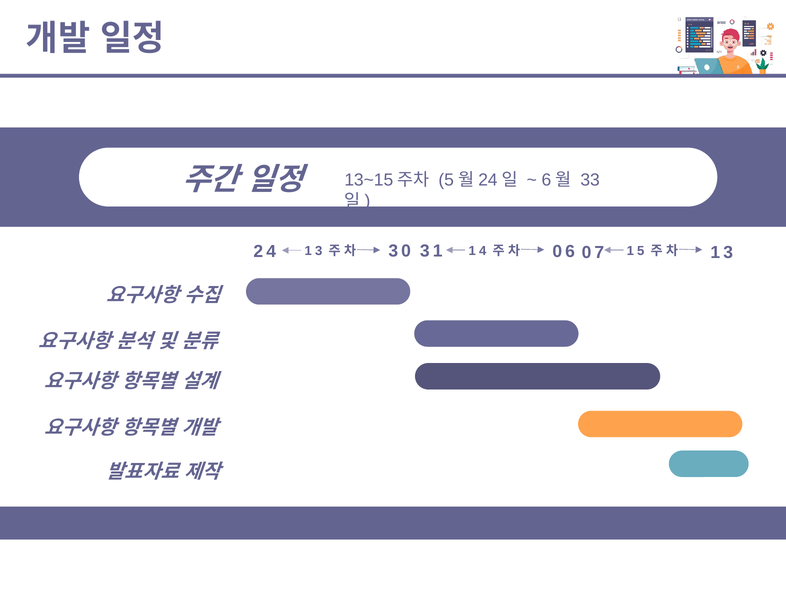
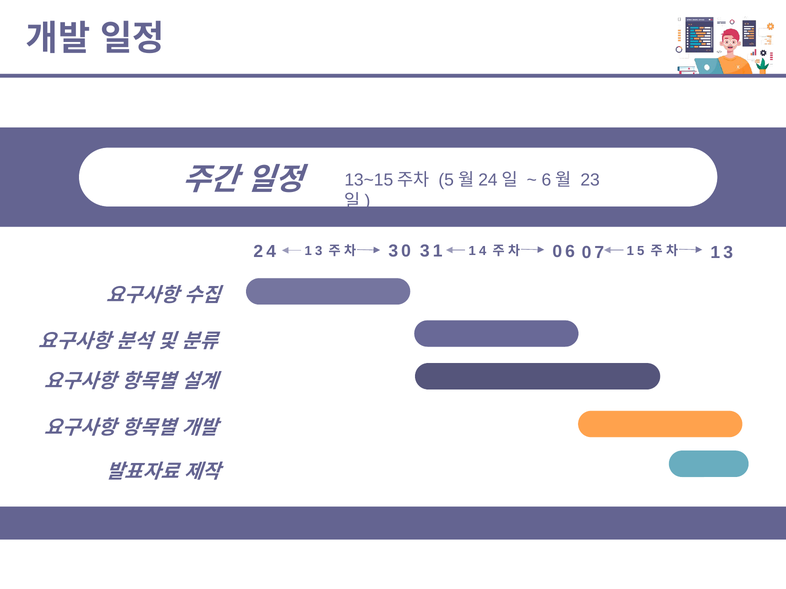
33: 33 -> 23 (590, 180)
